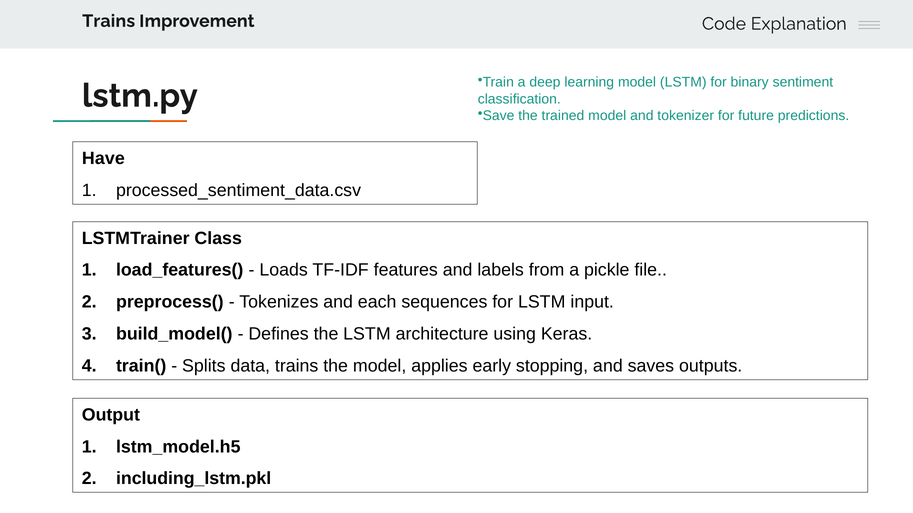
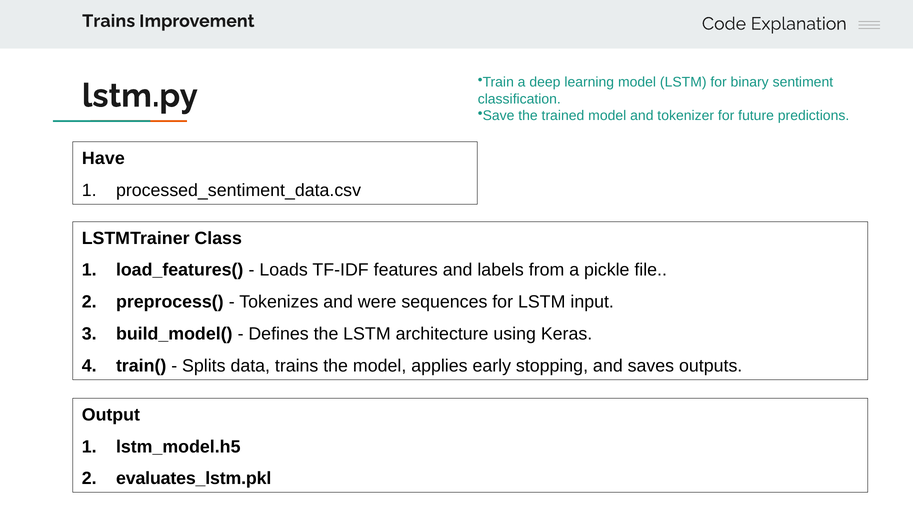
each: each -> were (377, 302)
including_lstm.pkl: including_lstm.pkl -> evaluates_lstm.pkl (194, 479)
